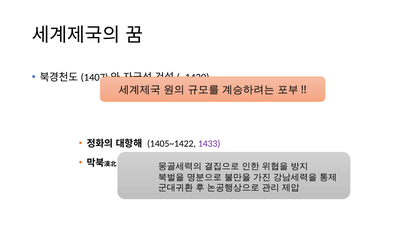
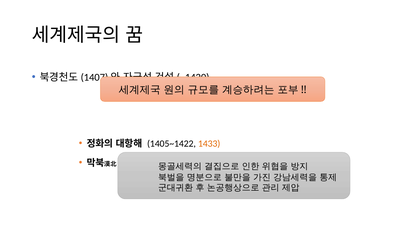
1433 colour: purple -> orange (209, 144)
